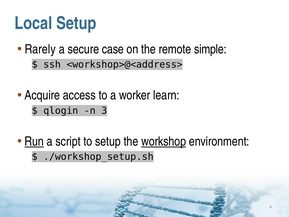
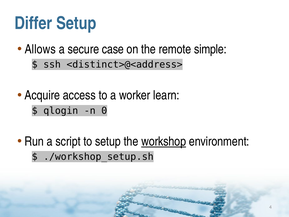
Local: Local -> Differ (33, 23)
Rarely: Rarely -> Allows (40, 49)
<workshop>@<address>: <workshop>@<address> -> <distinct>@<address> (125, 65)
3: 3 -> 0 (104, 111)
Run underline: present -> none (34, 141)
